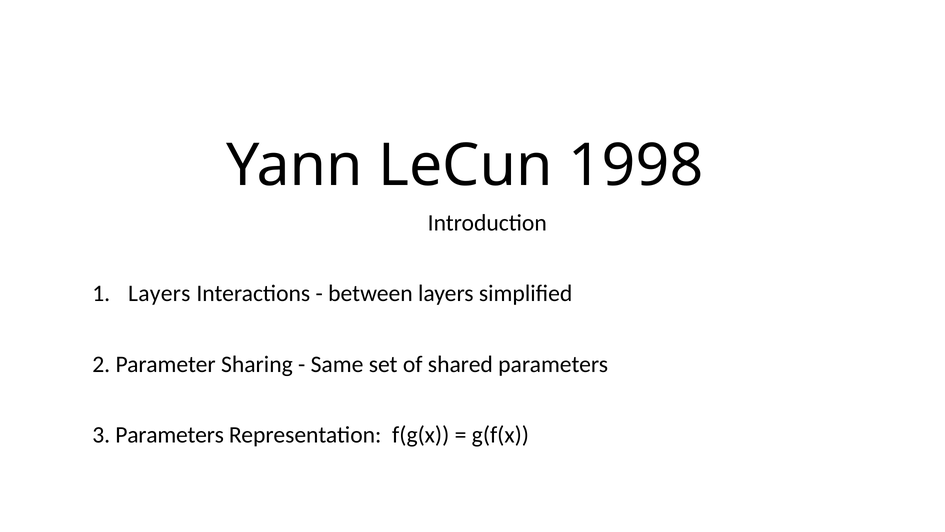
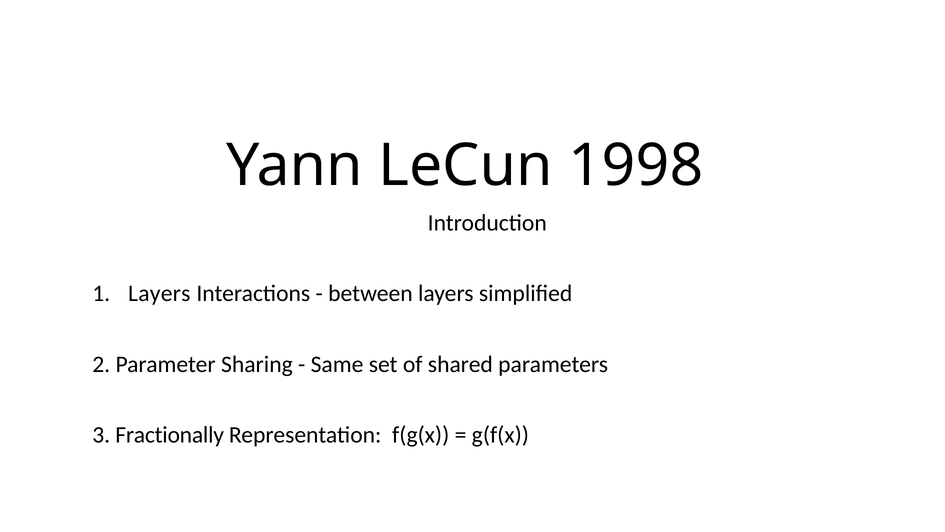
3 Parameters: Parameters -> Fractionally (170, 435)
